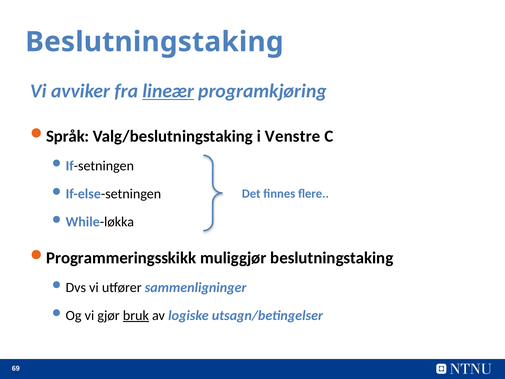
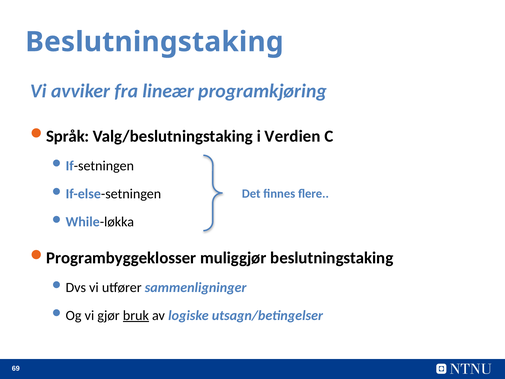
lineær underline: present -> none (168, 91)
Venstre: Venstre -> Verdien (293, 136)
Programmeringsskikk: Programmeringsskikk -> Programbyggeklosser (121, 258)
